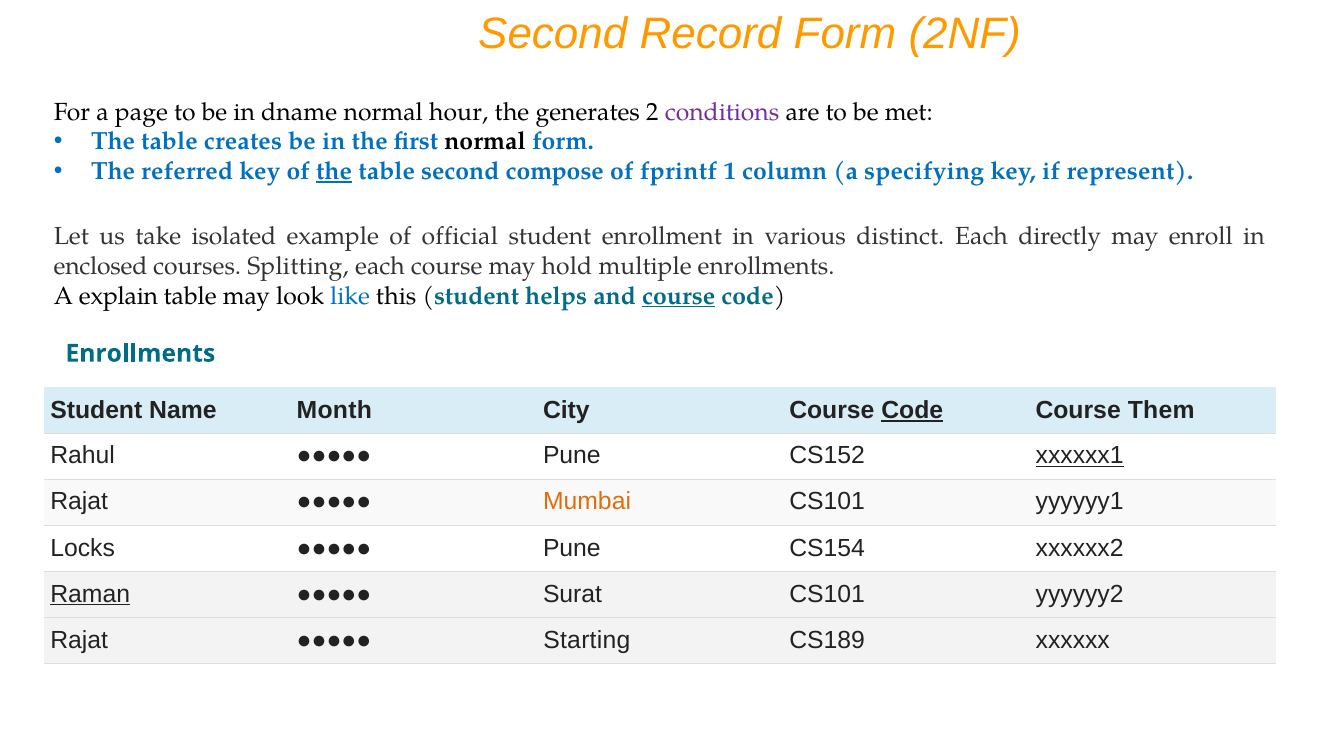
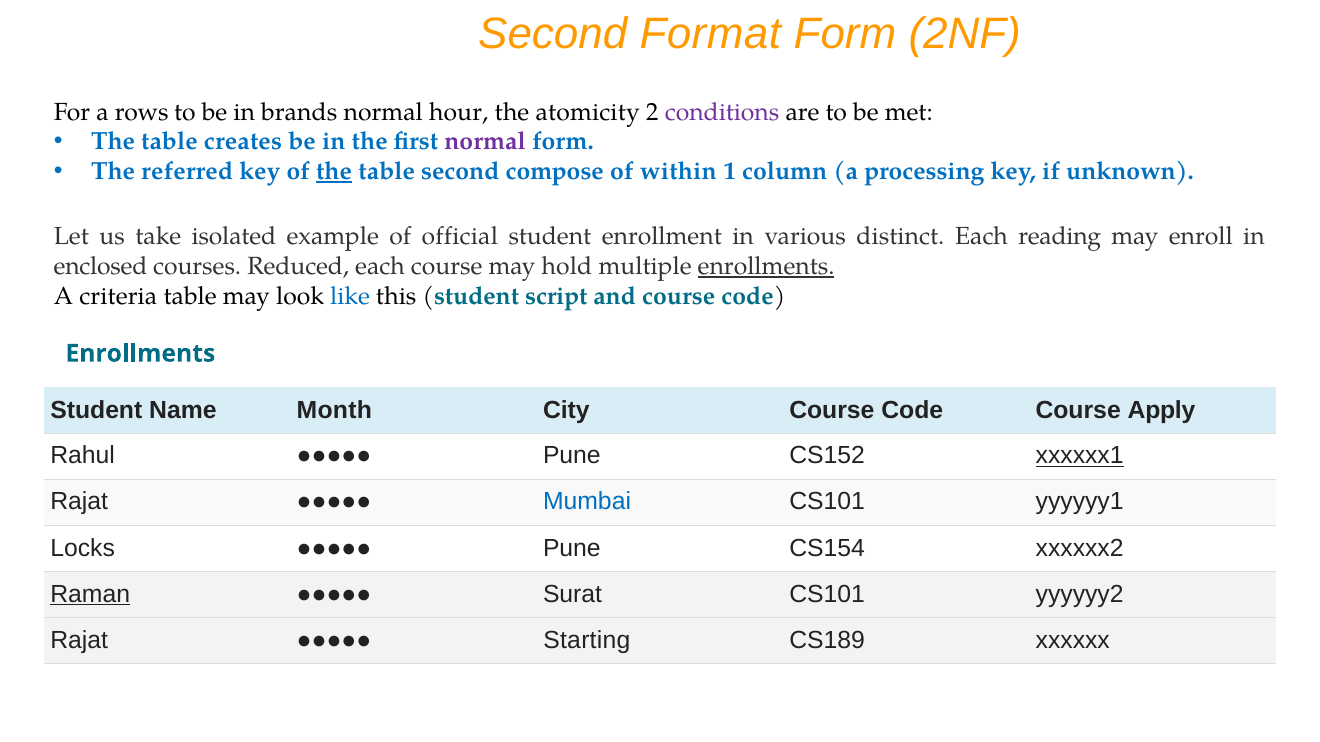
Record: Record -> Format (710, 34)
page: page -> rows (142, 112)
dname: dname -> brands (299, 112)
generates: generates -> atomicity (588, 112)
normal colour: black -> purple (485, 142)
fprintf: fprintf -> within (678, 172)
specifying: specifying -> processing (924, 172)
represent: represent -> unknown (1130, 172)
directly: directly -> reading (1060, 237)
Splitting: Splitting -> Reduced (298, 266)
enrollments underline: none -> present (766, 266)
explain: explain -> criteria (118, 296)
helps: helps -> script (556, 296)
course underline: present -> none (679, 296)
Code underline: present -> none (912, 411)
Them: Them -> Apply (1161, 411)
Mumbai colour: orange -> blue (587, 502)
